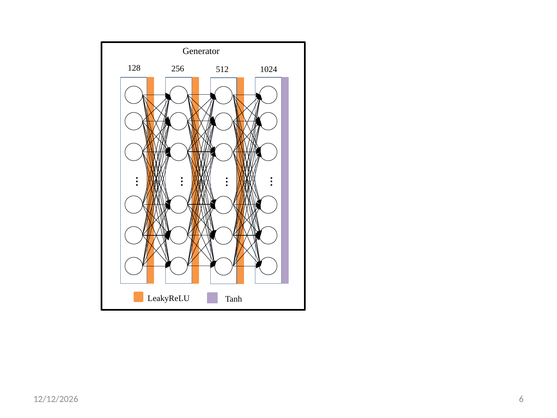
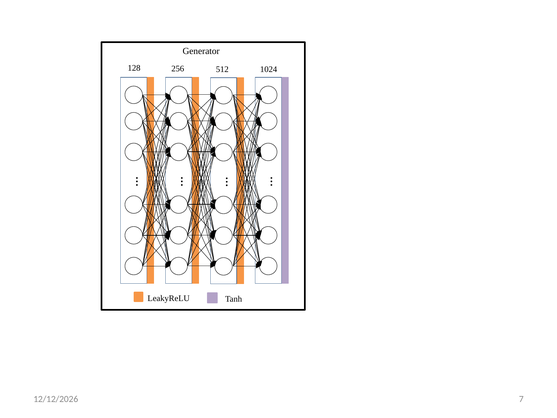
6: 6 -> 7 (521, 399)
